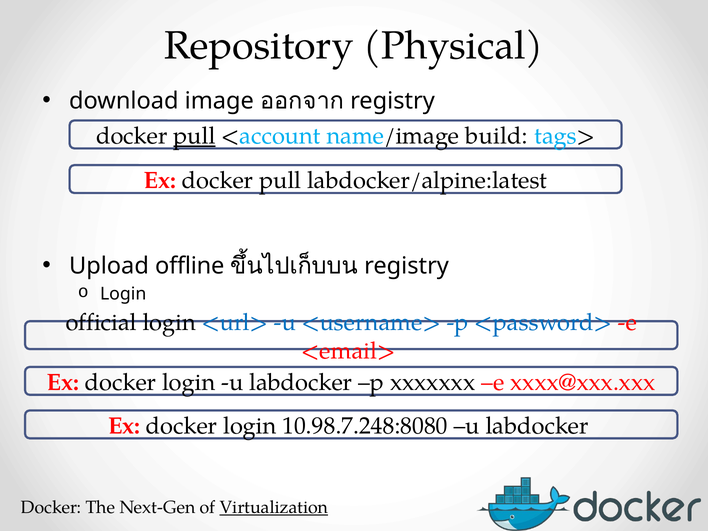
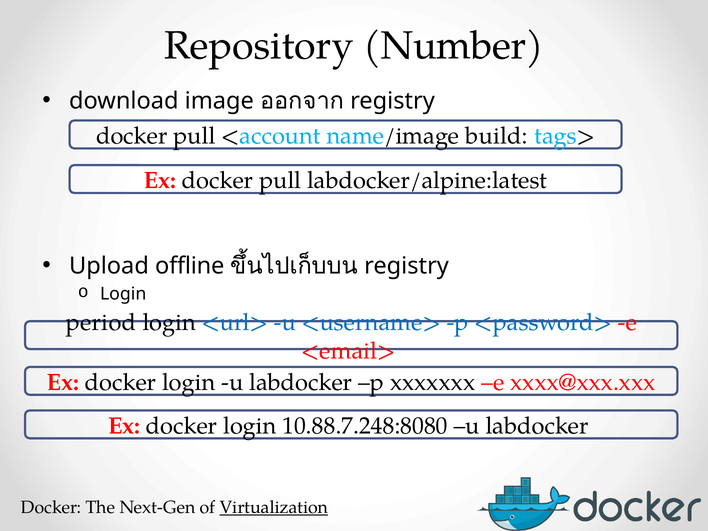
Physical: Physical -> Number (453, 46)
pull underline: present -> none (194, 136)
official: official -> period (101, 323)
10.98.7.248:8080: 10.98.7.248:8080 -> 10.88.7.248:8080 (365, 426)
